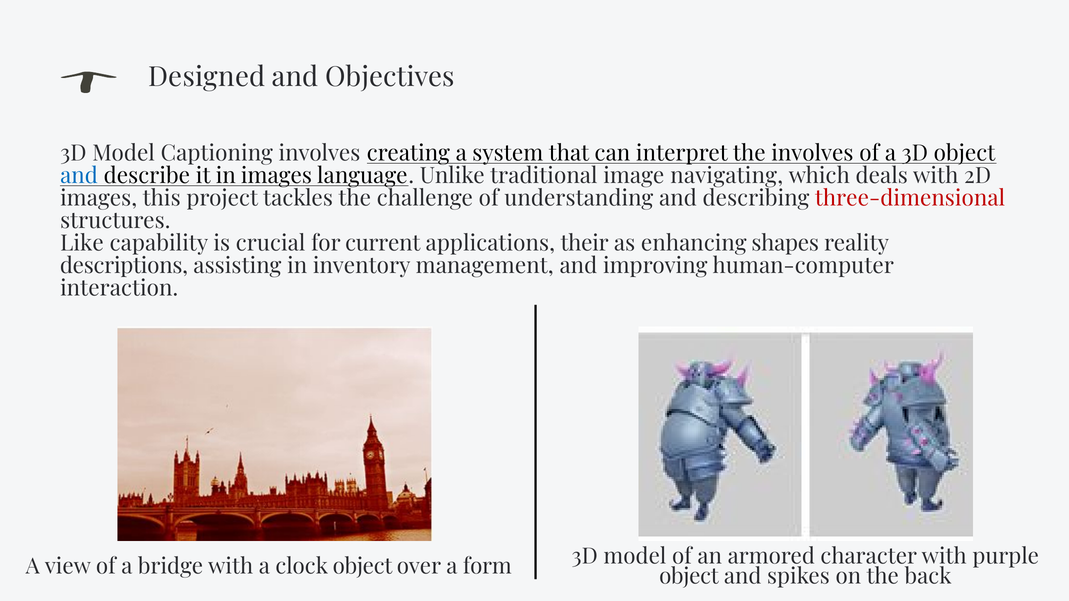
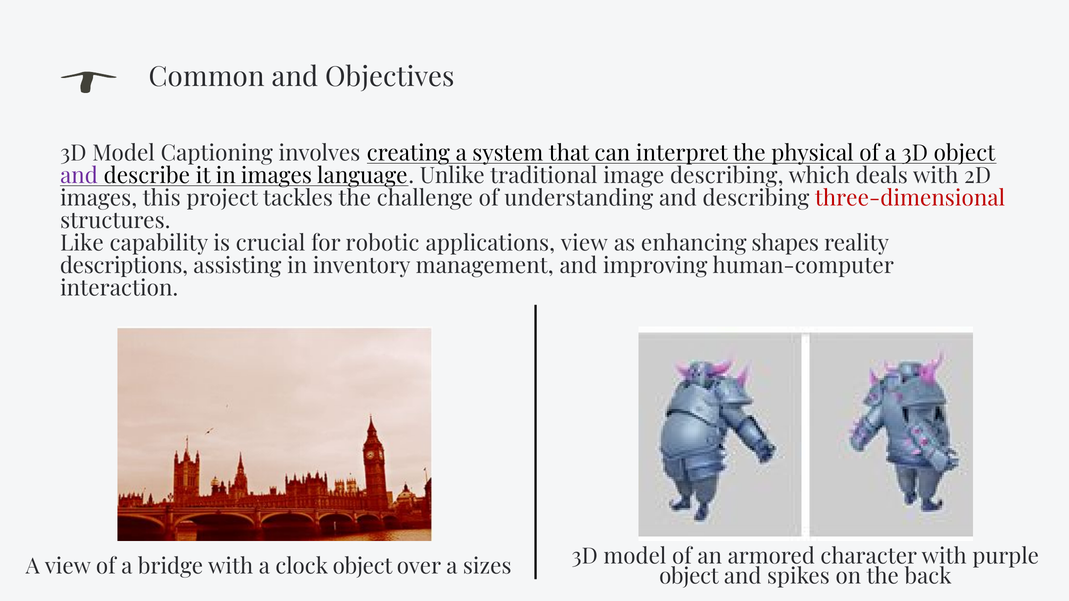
Designed: Designed -> Common (207, 77)
the involves: involves -> physical (812, 154)
and colour: blue -> purple (79, 176)
image navigating: navigating -> describing (727, 176)
current: current -> robotic (383, 244)
applications their: their -> view (584, 244)
form: form -> sizes (487, 567)
